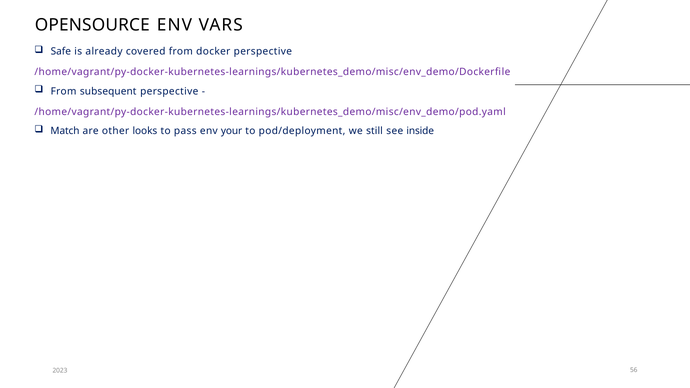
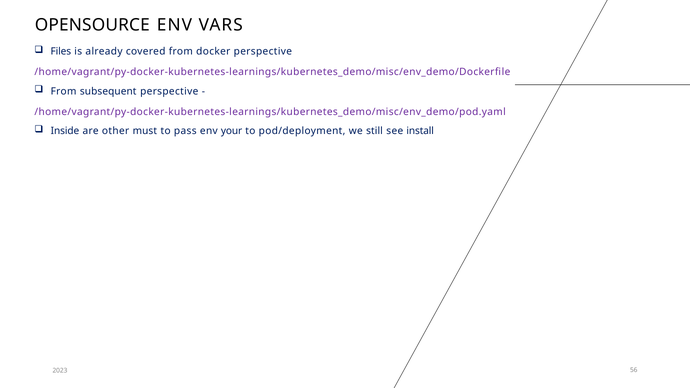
Safe: Safe -> Files (61, 51)
Match: Match -> Inside (65, 131)
looks: looks -> must (145, 131)
inside: inside -> install (420, 131)
